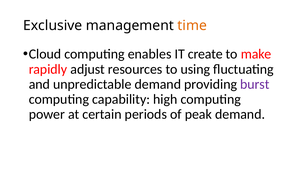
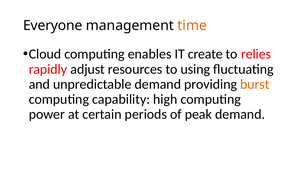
Exclusive: Exclusive -> Everyone (53, 25)
make: make -> relies (256, 54)
burst colour: purple -> orange (255, 84)
